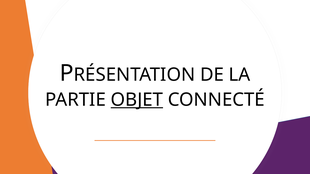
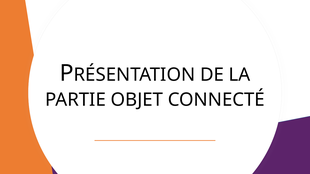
OBJET underline: present -> none (137, 100)
